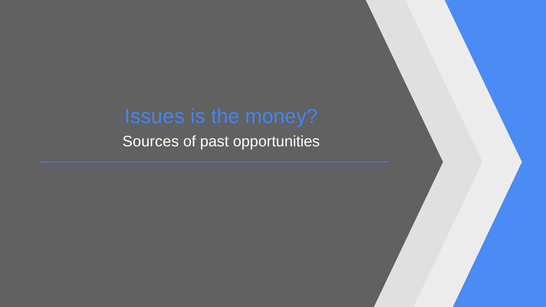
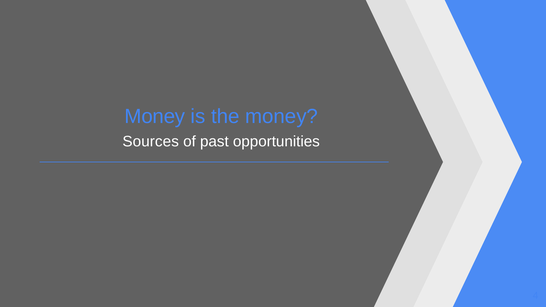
Issues: Issues -> Money (155, 116)
